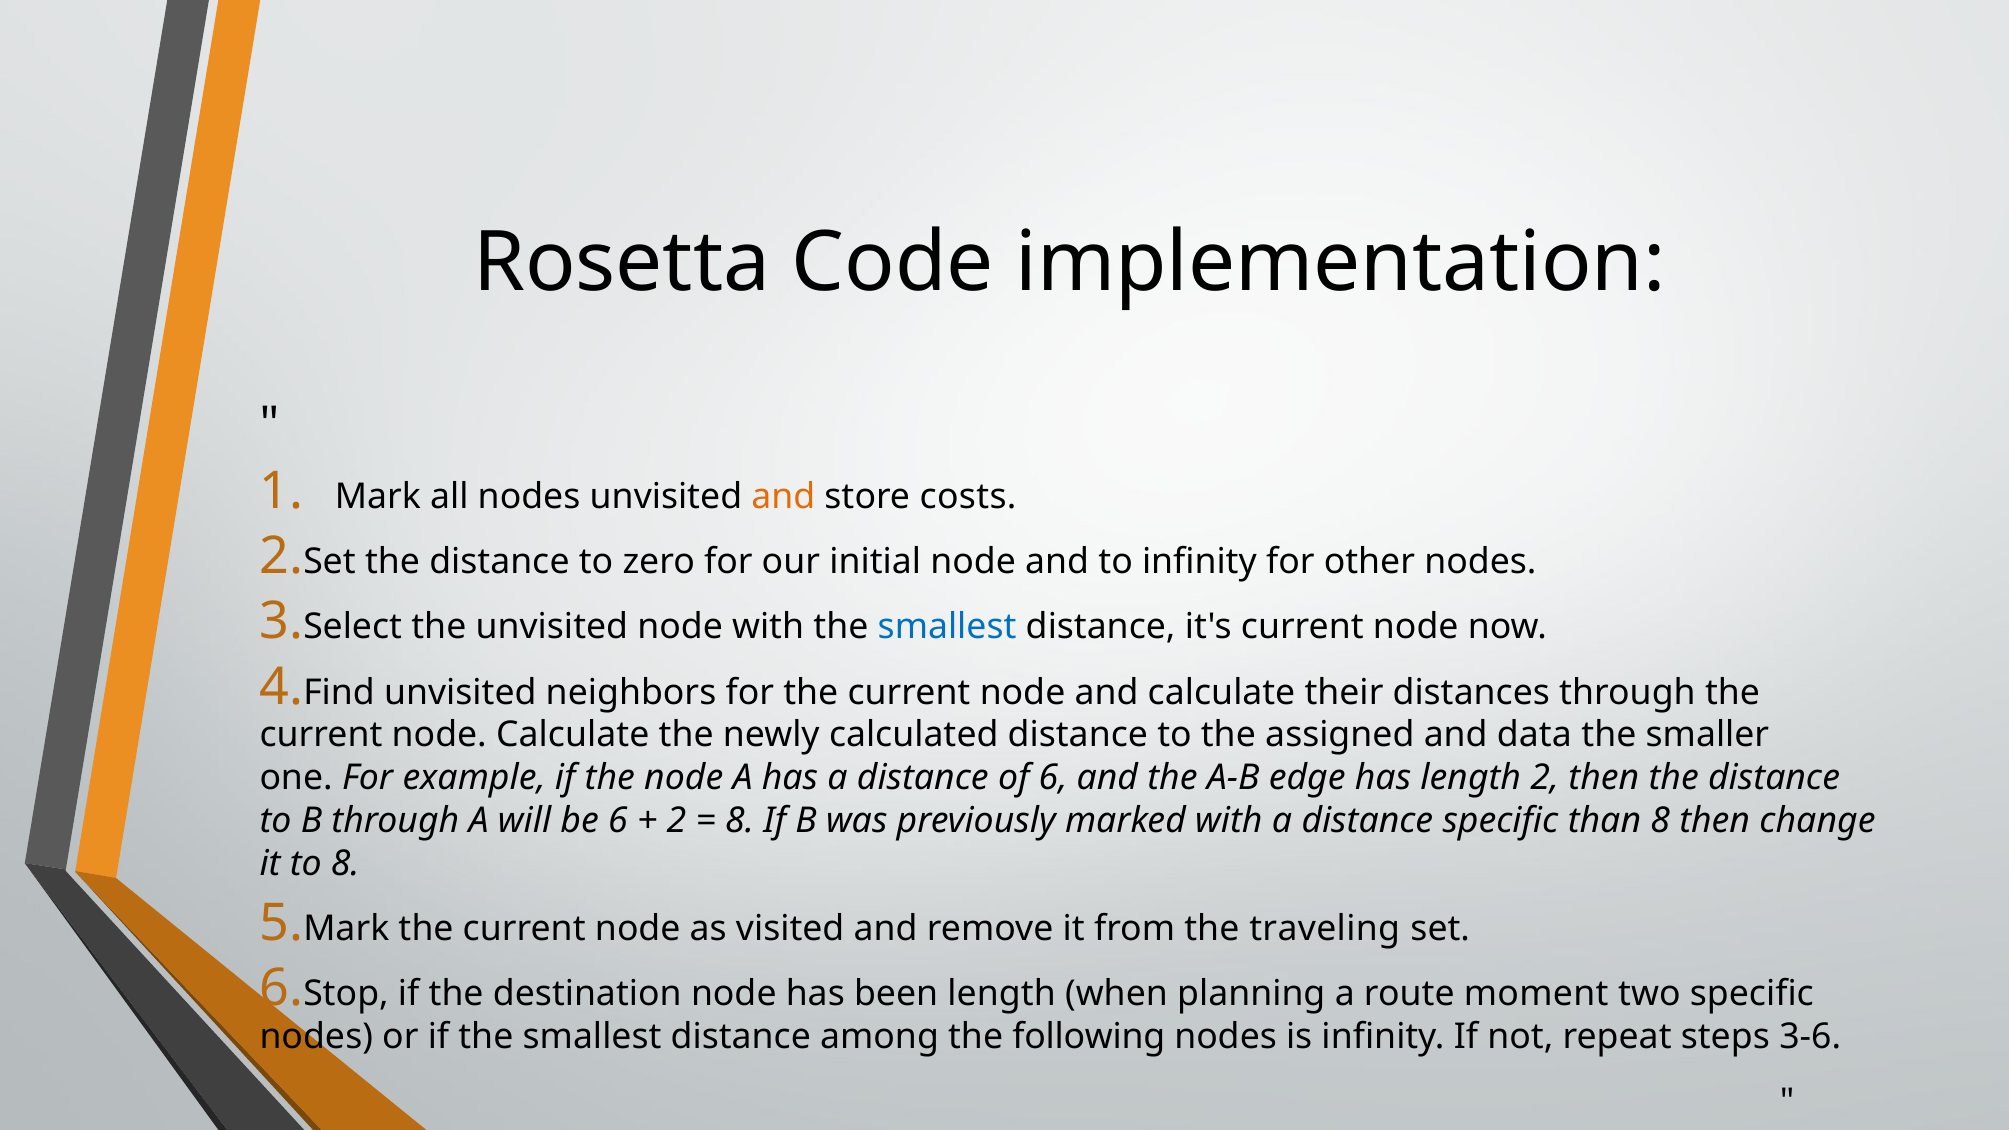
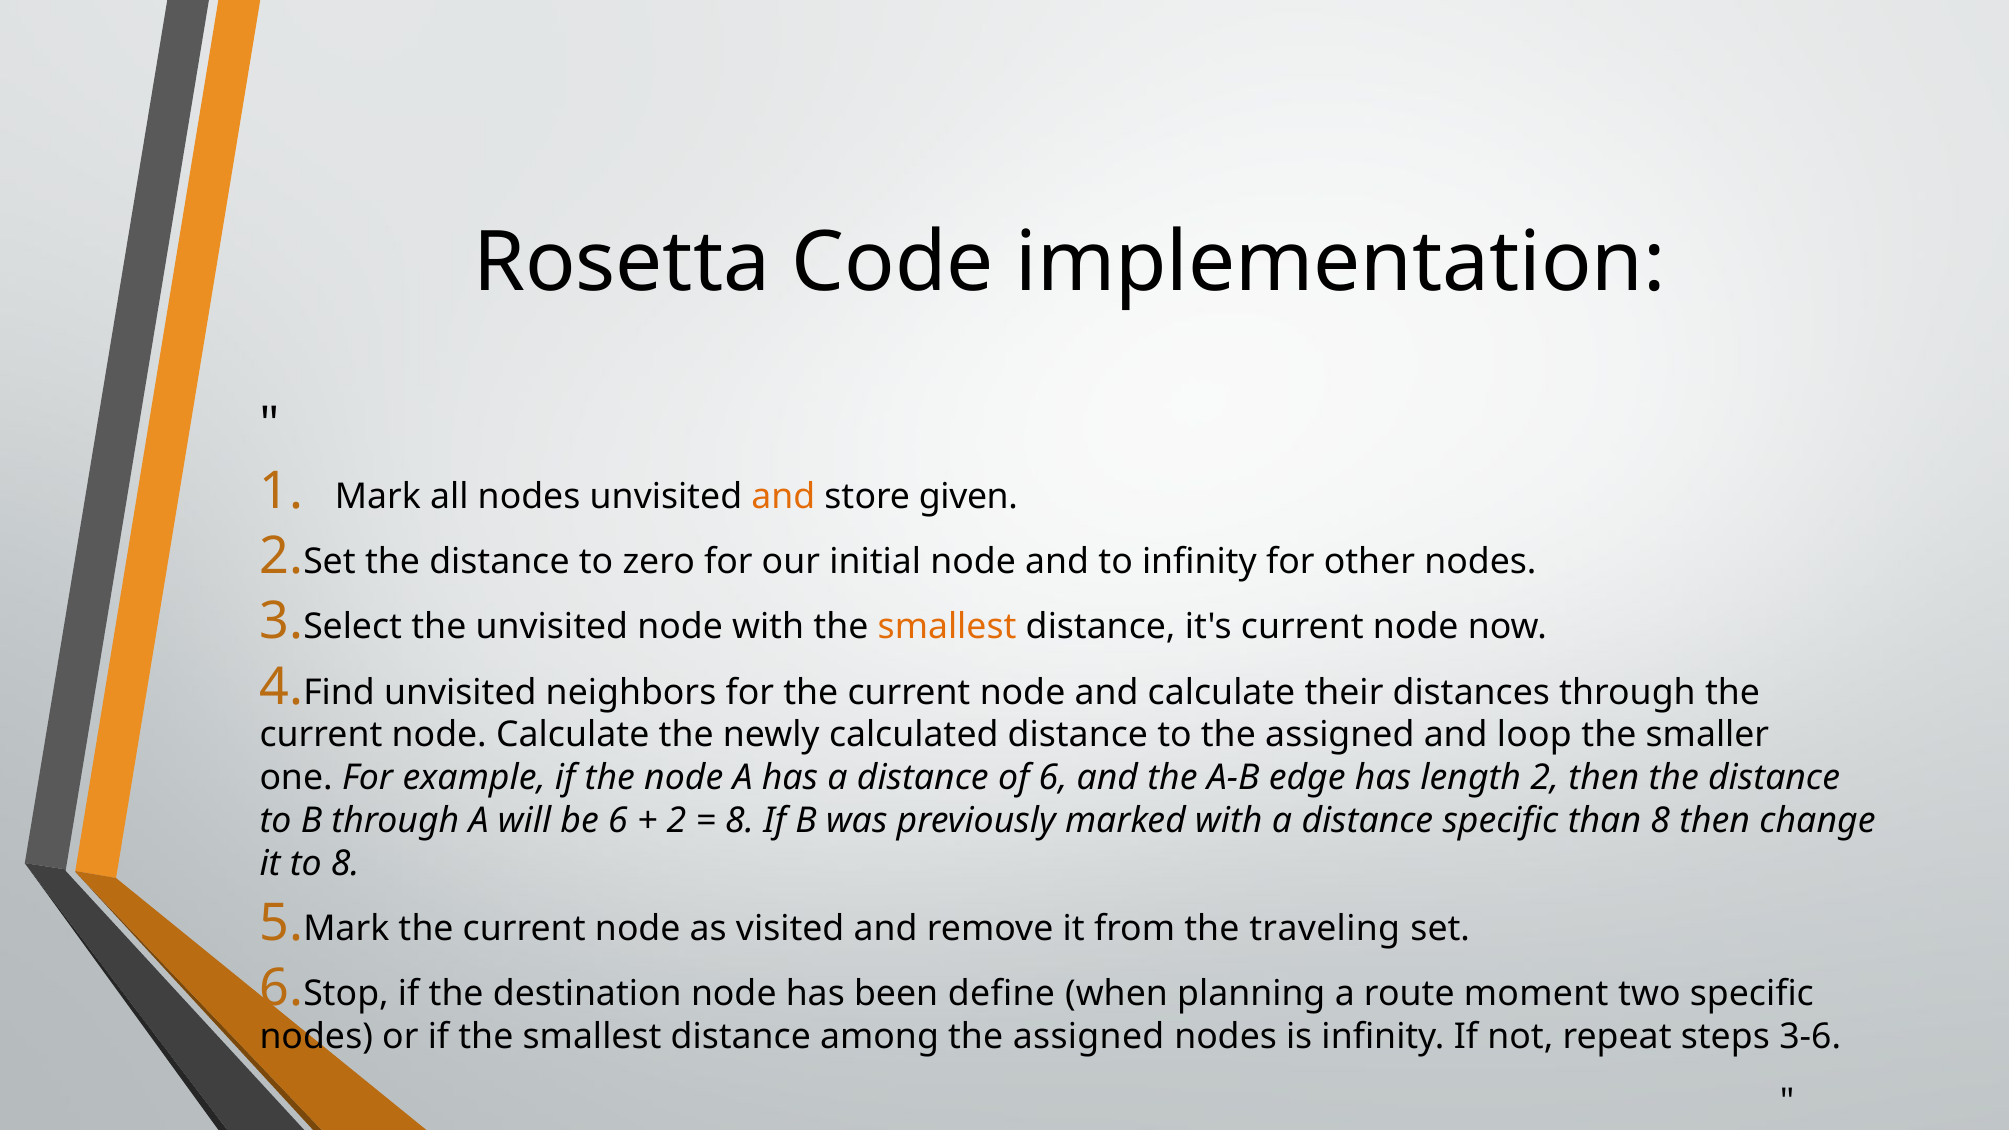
costs: costs -> given (968, 497)
smallest colour: blue -> orange (947, 627)
data: data -> loop (1534, 735)
been length: length -> define (1001, 994)
among the following: following -> assigned (1089, 1037)
